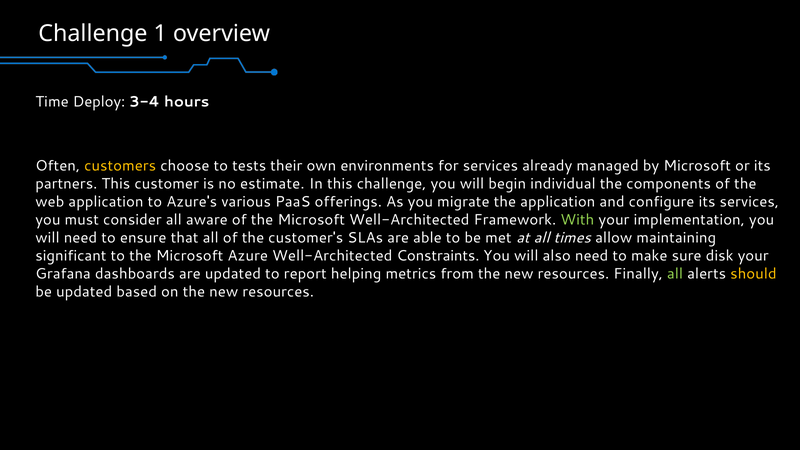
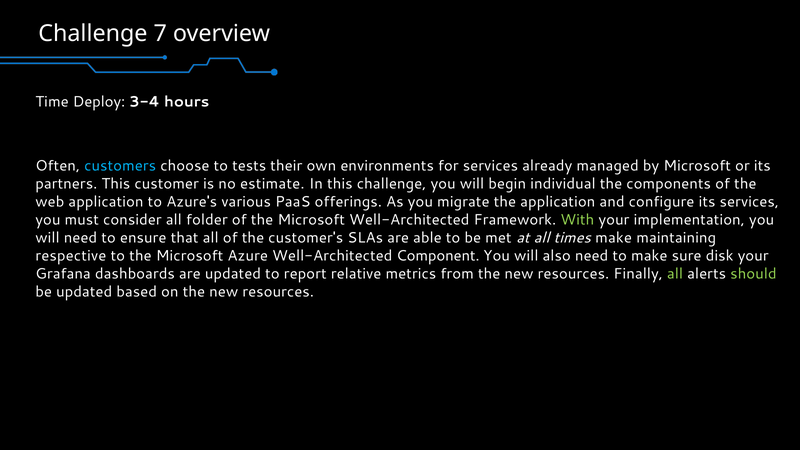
1: 1 -> 7 (160, 34)
customers colour: yellow -> light blue (120, 166)
aware: aware -> folder (207, 220)
times allow: allow -> make (614, 238)
significant: significant -> respective (71, 256)
Constraints: Constraints -> Component (438, 256)
helping: helping -> relative (356, 274)
should colour: yellow -> light green (753, 274)
